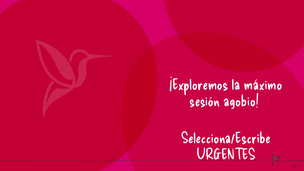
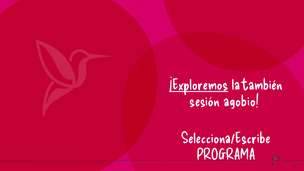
¡Exploremos underline: none -> present (199, 85)
máximo: máximo -> también (263, 85)
URGENTES: URGENTES -> PROGRAMA (226, 155)
